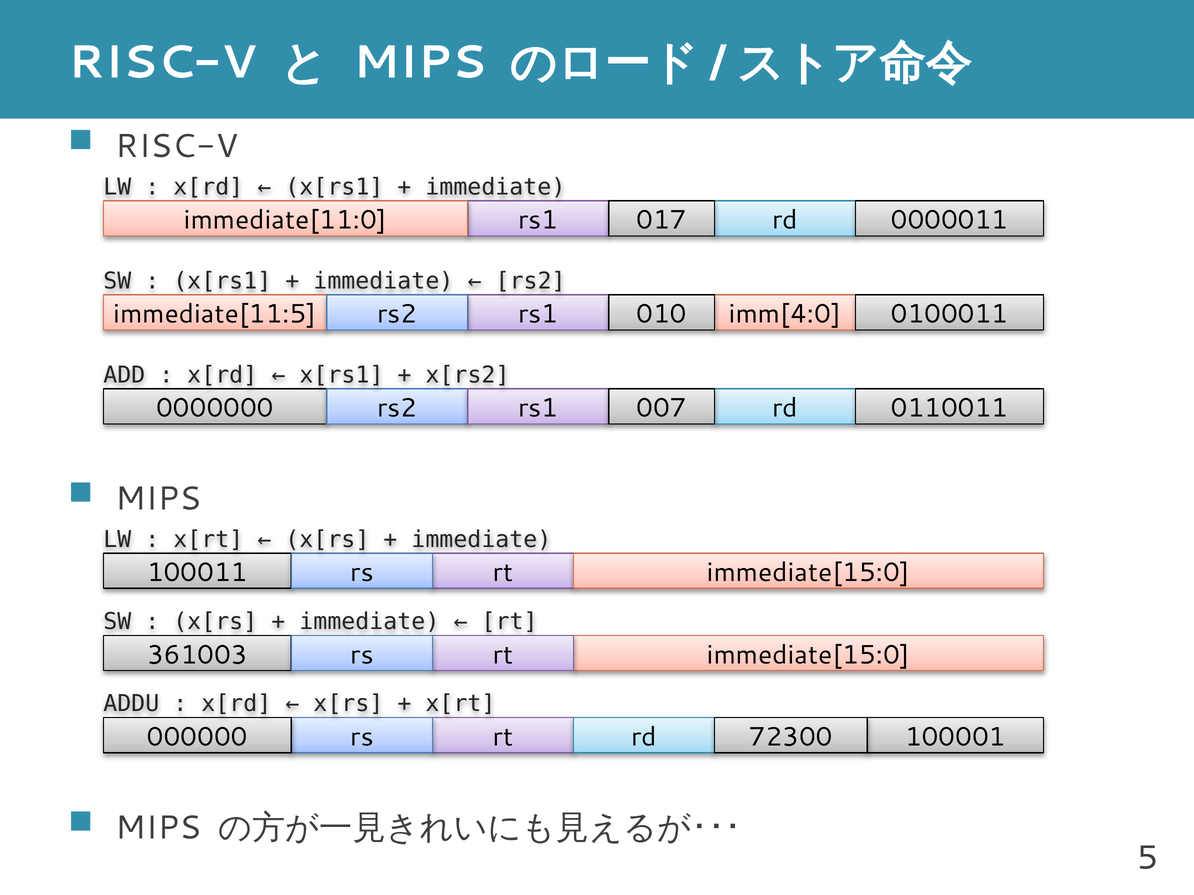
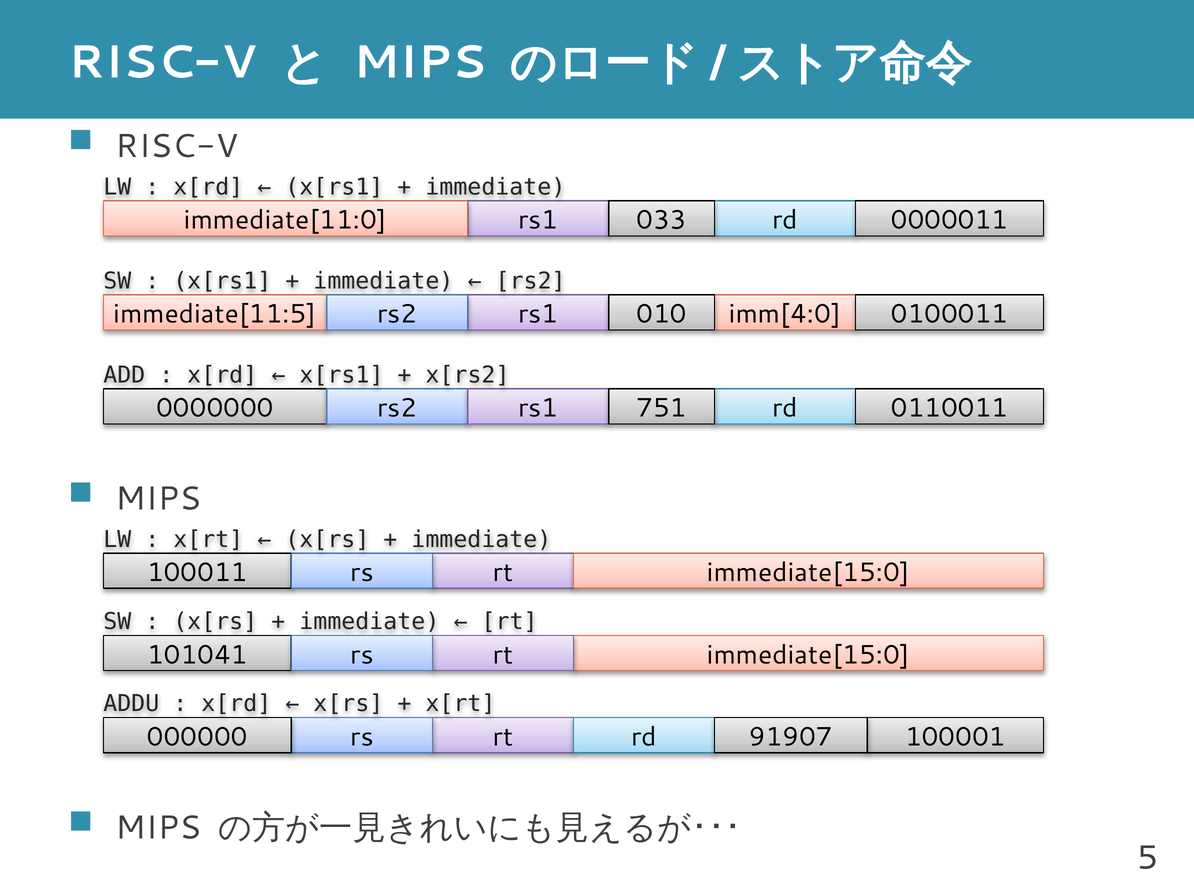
017: 017 -> 033 (662, 220)
007: 007 -> 751 (662, 408)
361003: 361003 -> 101041 (197, 655)
72300: 72300 -> 91907 (791, 737)
